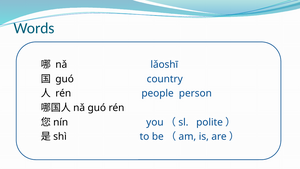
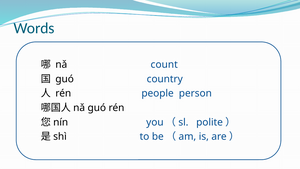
lǎoshī: lǎoshī -> count (164, 64)
